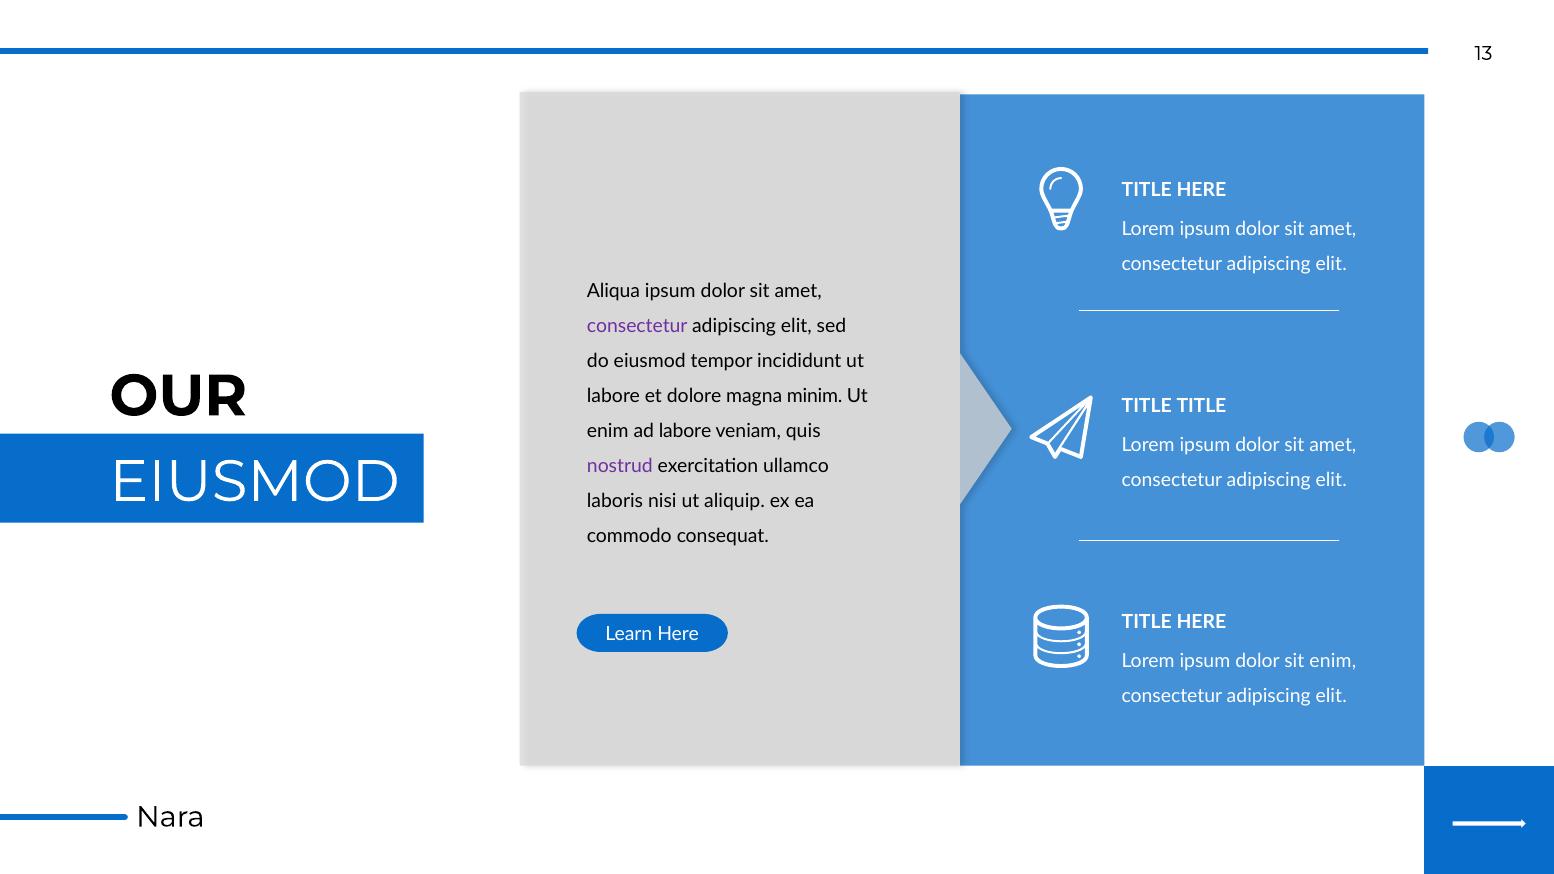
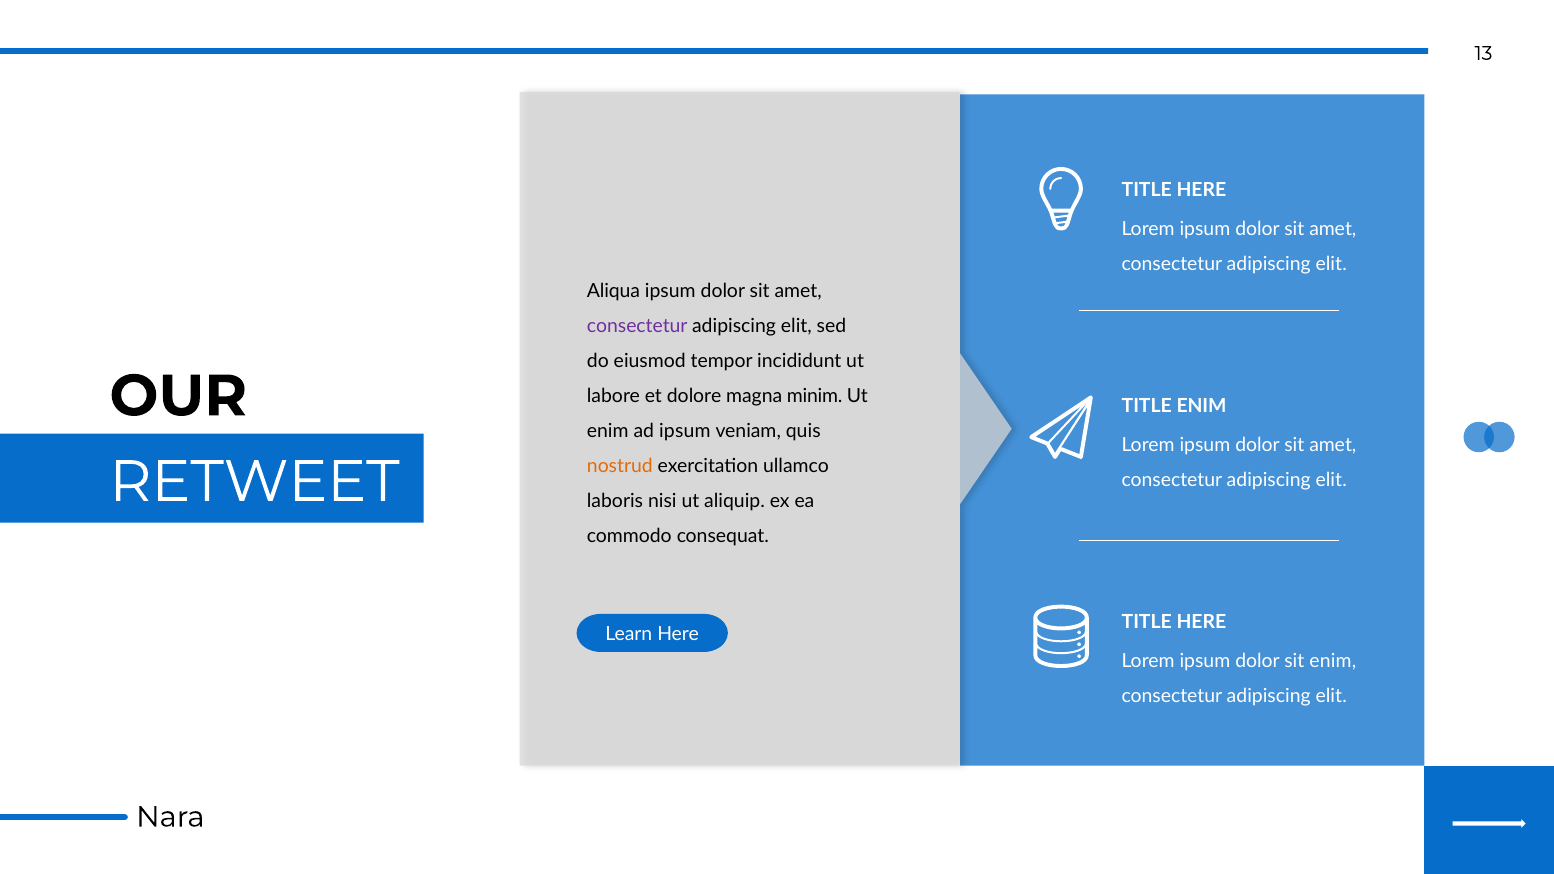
TITLE TITLE: TITLE -> ENIM (1201, 406)
ad labore: labore -> ipsum (685, 431)
nostrud colour: purple -> orange (620, 466)
EIUSMOD: EIUSMOD -> RETWEET (255, 482)
